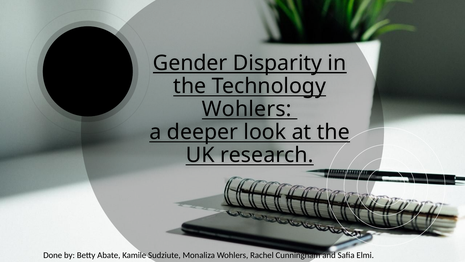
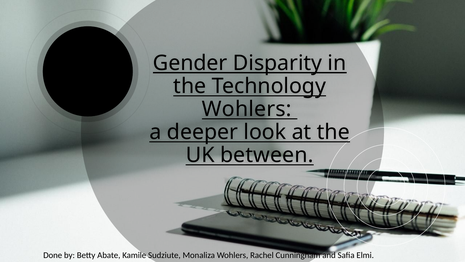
research: research -> between (267, 155)
